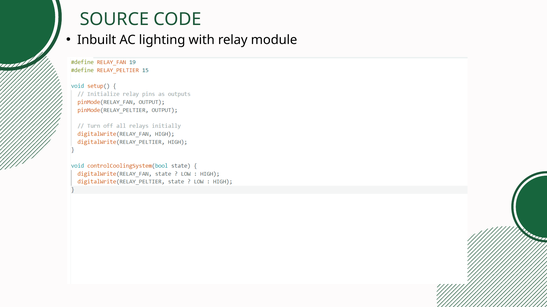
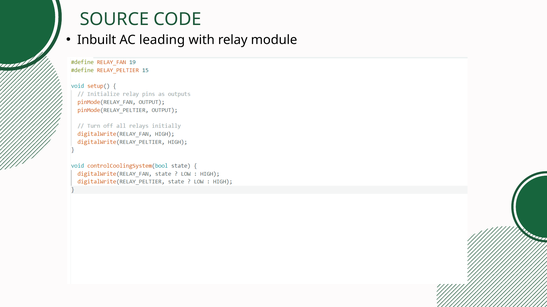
lighting: lighting -> leading (162, 40)
